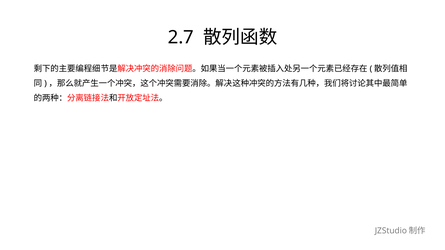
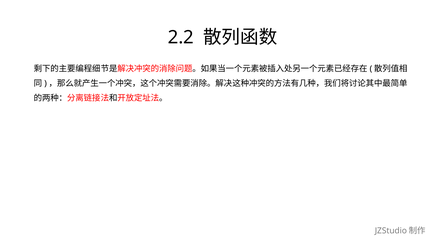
2.7: 2.7 -> 2.2 (181, 37)
